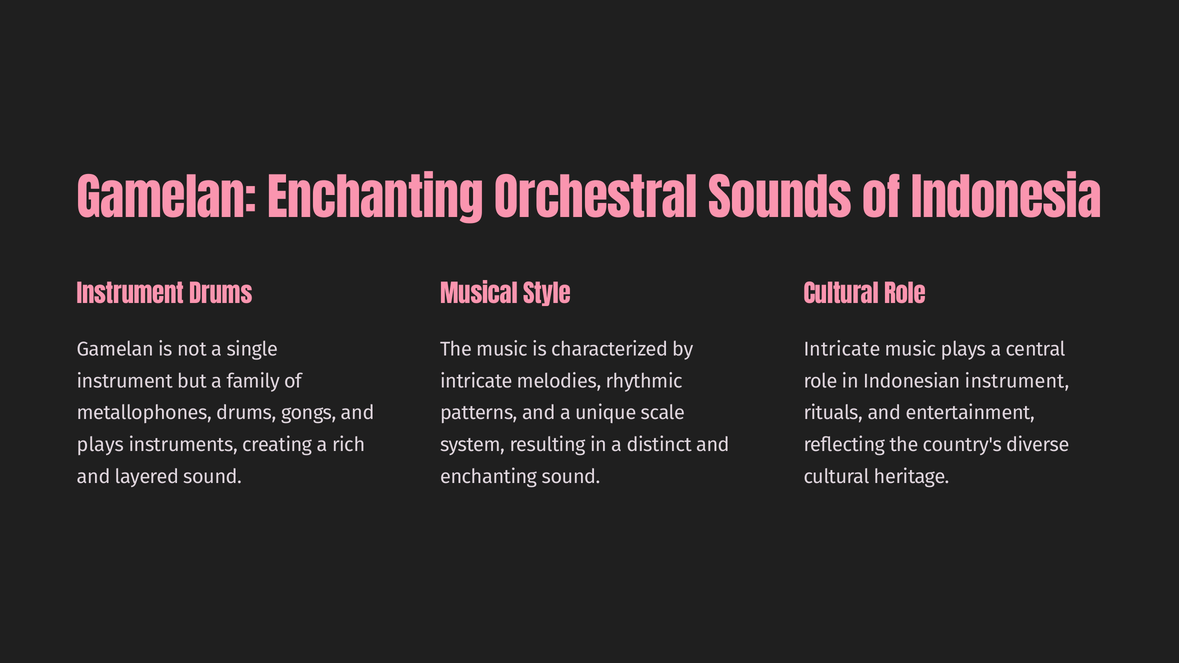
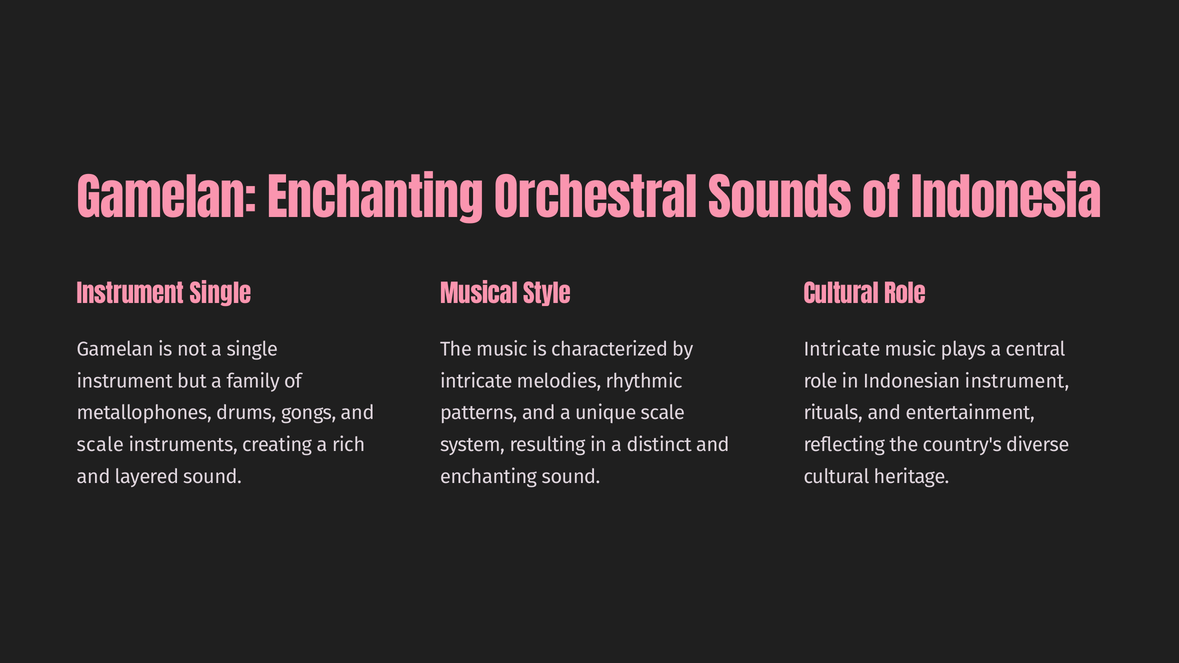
Instrument Drums: Drums -> Single (221, 295)
plays: plays -> scale (100, 445)
